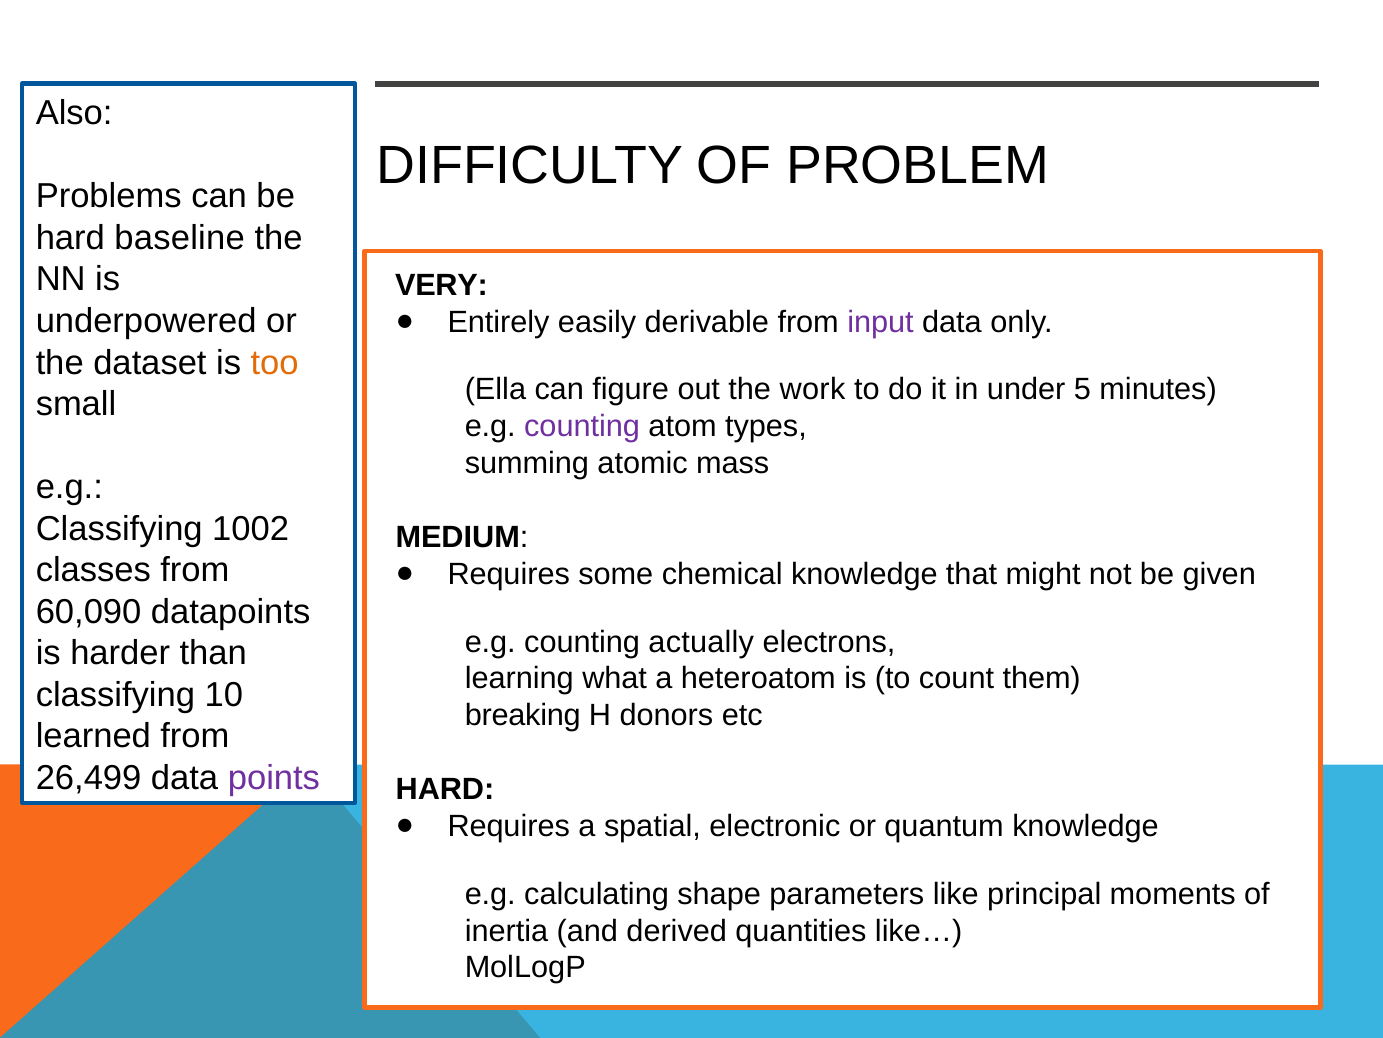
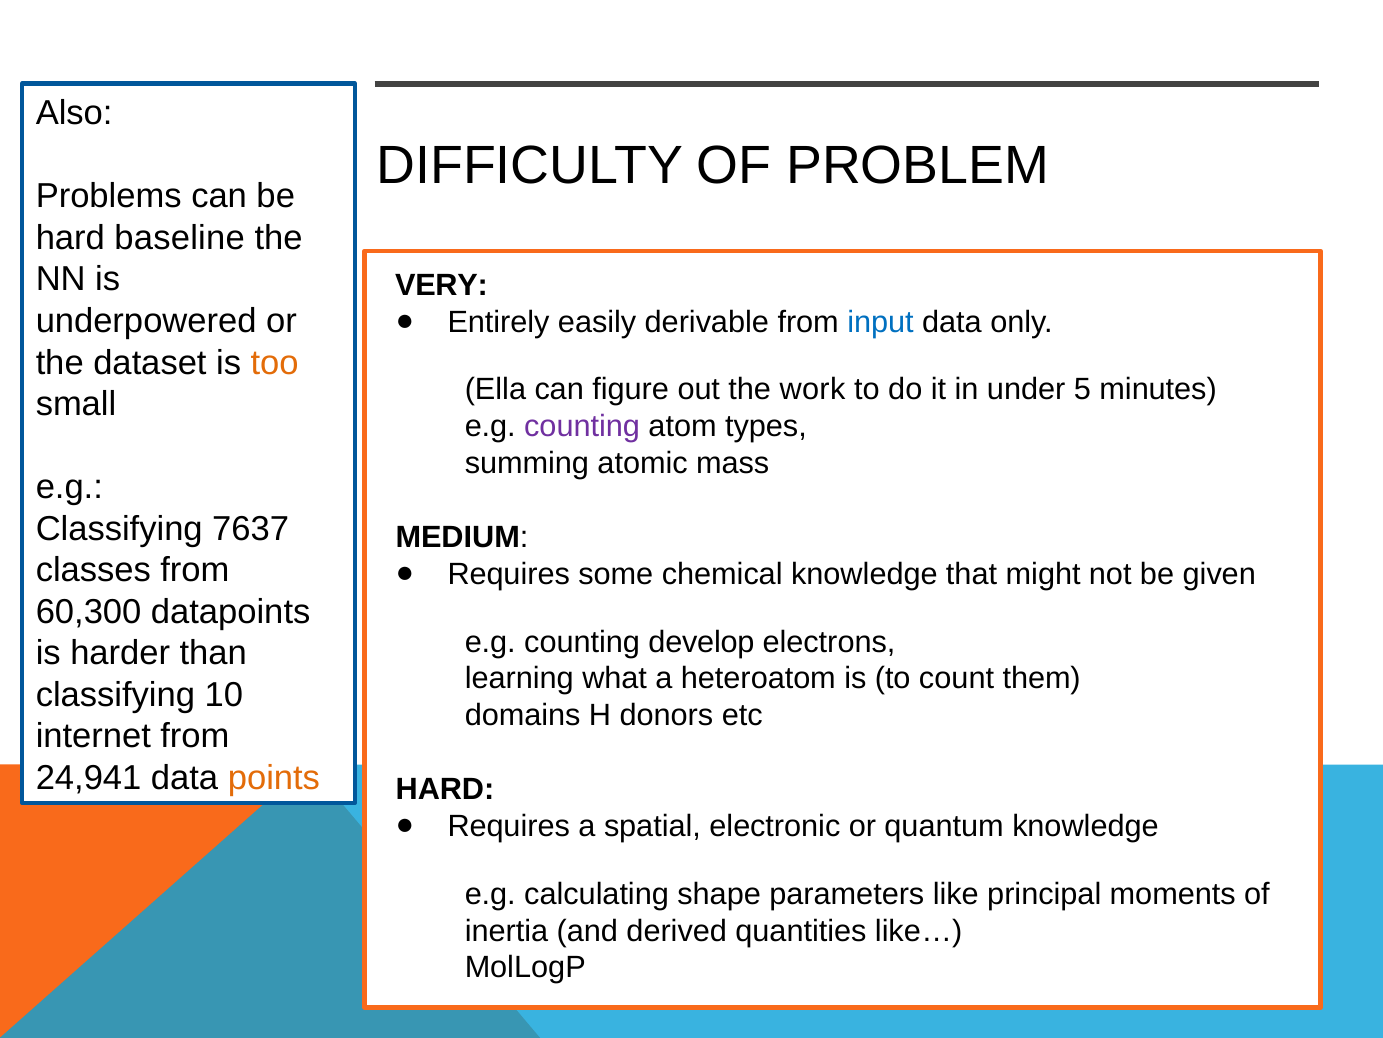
input colour: purple -> blue (880, 322)
1002: 1002 -> 7637 (251, 528)
60,090: 60,090 -> 60,300 (89, 611)
actually: actually -> develop (701, 641)
breaking: breaking -> domains (523, 715)
learned: learned -> internet (93, 736)
26,499: 26,499 -> 24,941 (89, 777)
points colour: purple -> orange (274, 777)
